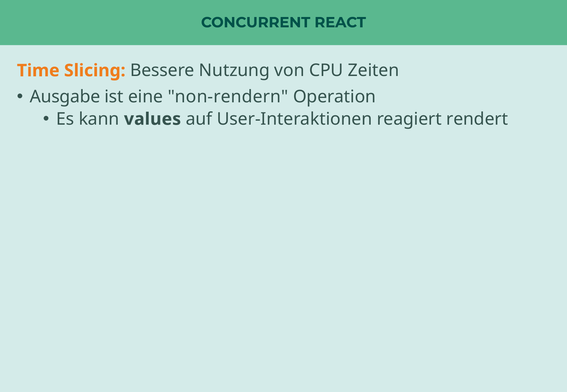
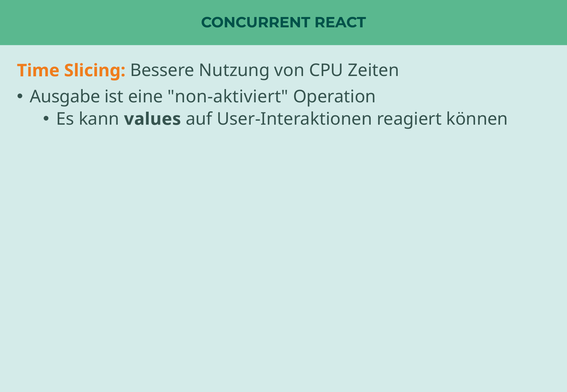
non-rendern: non-rendern -> non-aktiviert (228, 97)
rendert: rendert -> können (477, 119)
